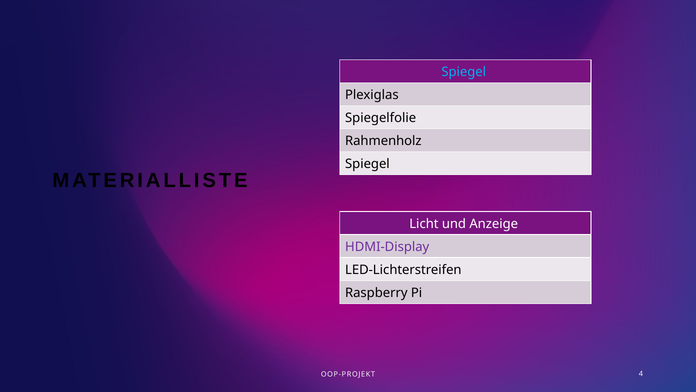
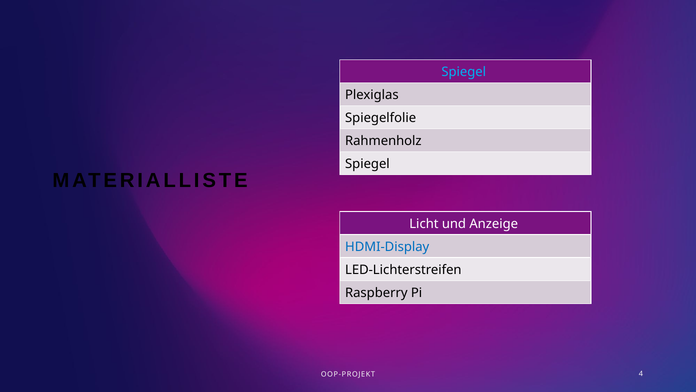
HDMI-Display colour: purple -> blue (387, 246)
